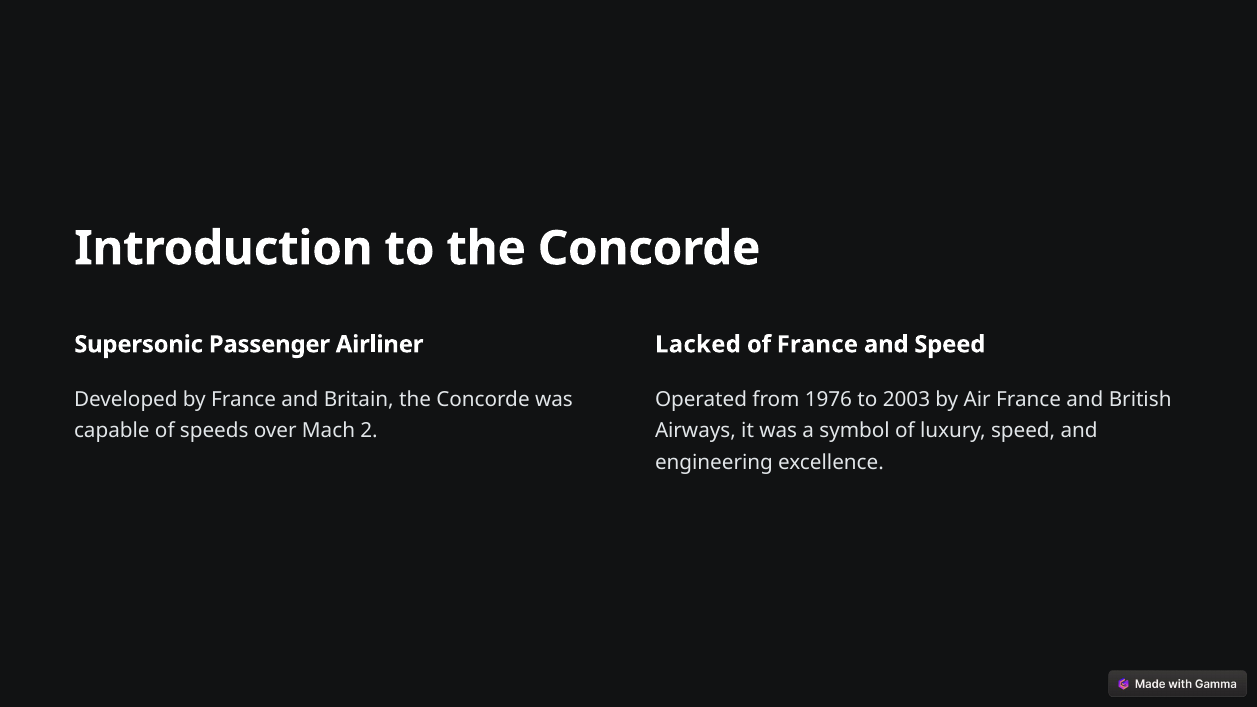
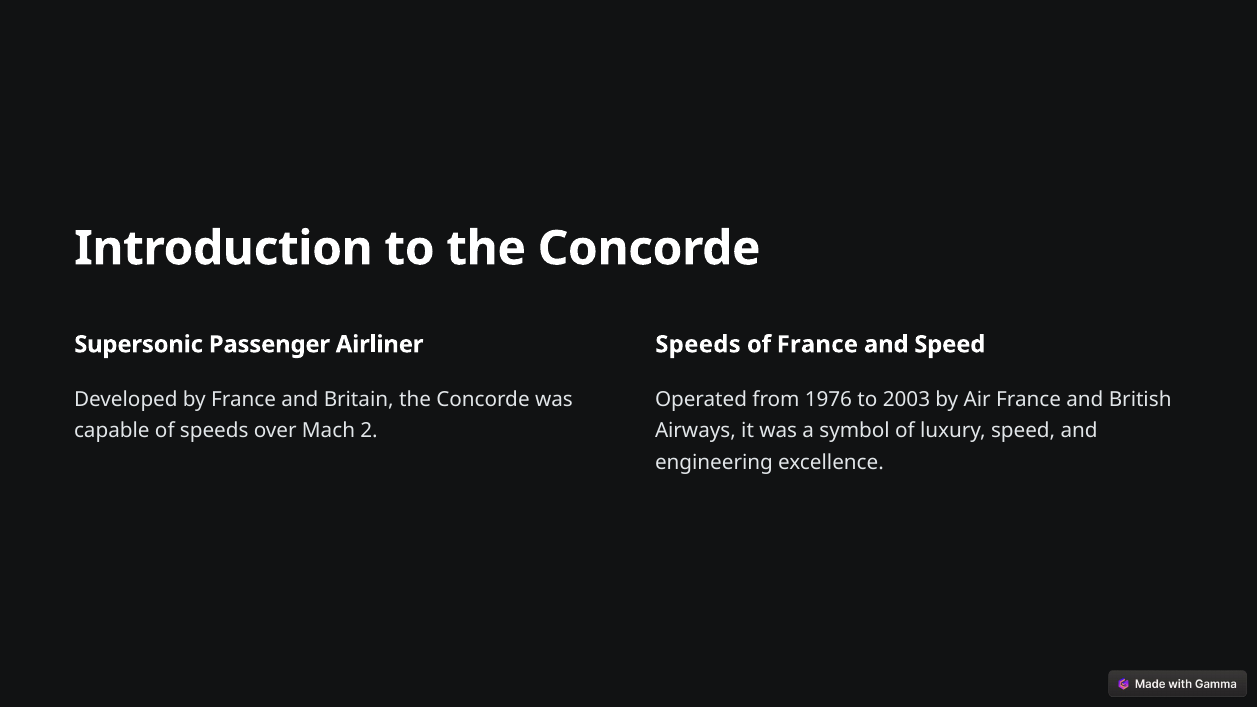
Lacked: Lacked -> Speeds (698, 344)
